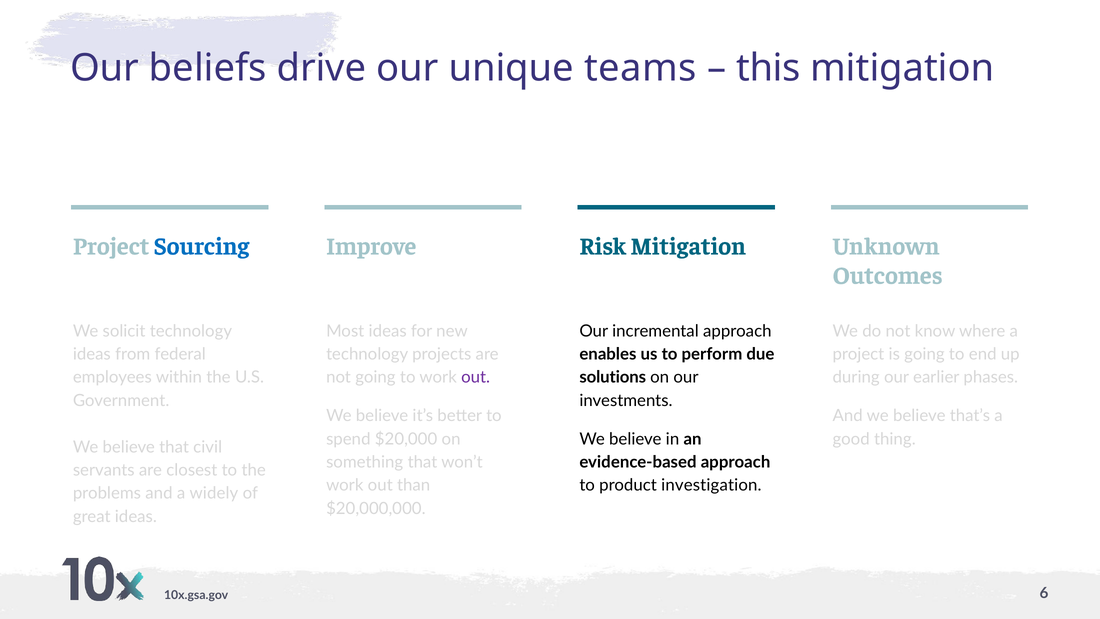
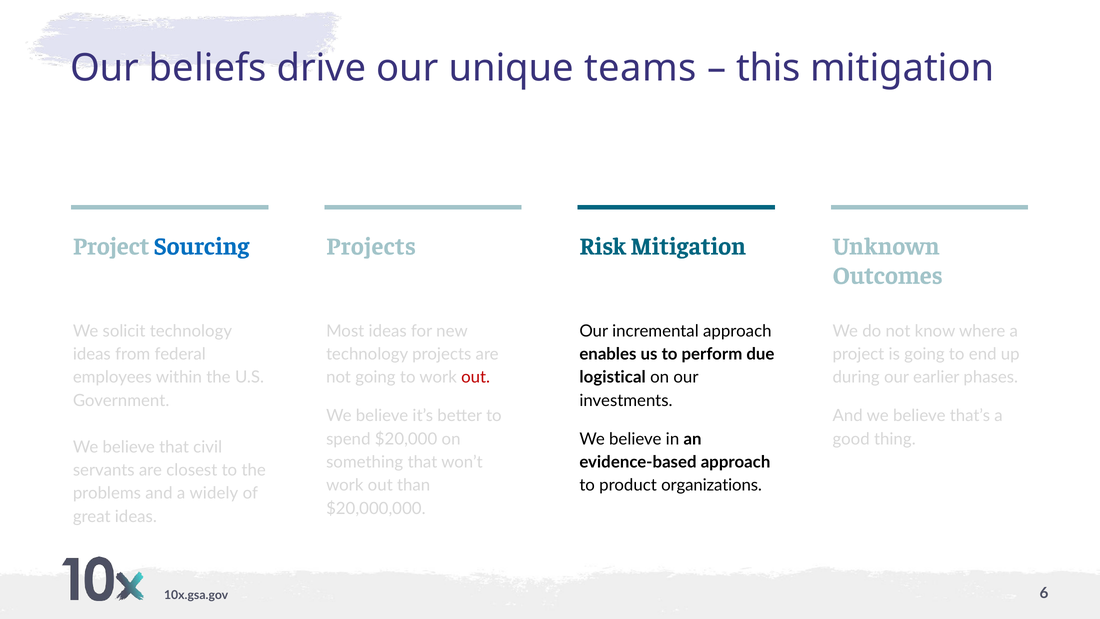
Improve: Improve -> Projects (371, 246)
solutions: solutions -> logistical (613, 377)
out colour: purple -> red (476, 377)
investigation: investigation -> organizations (712, 485)
